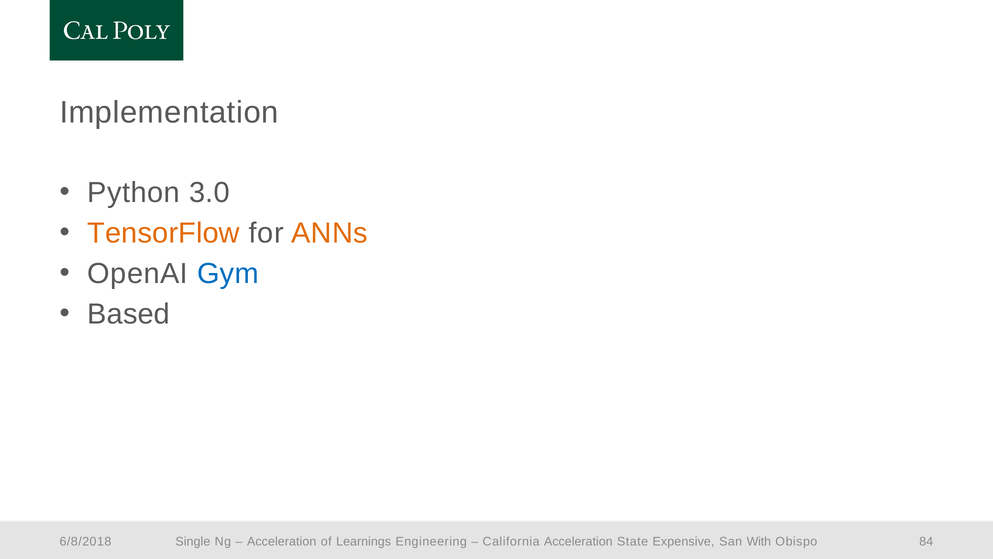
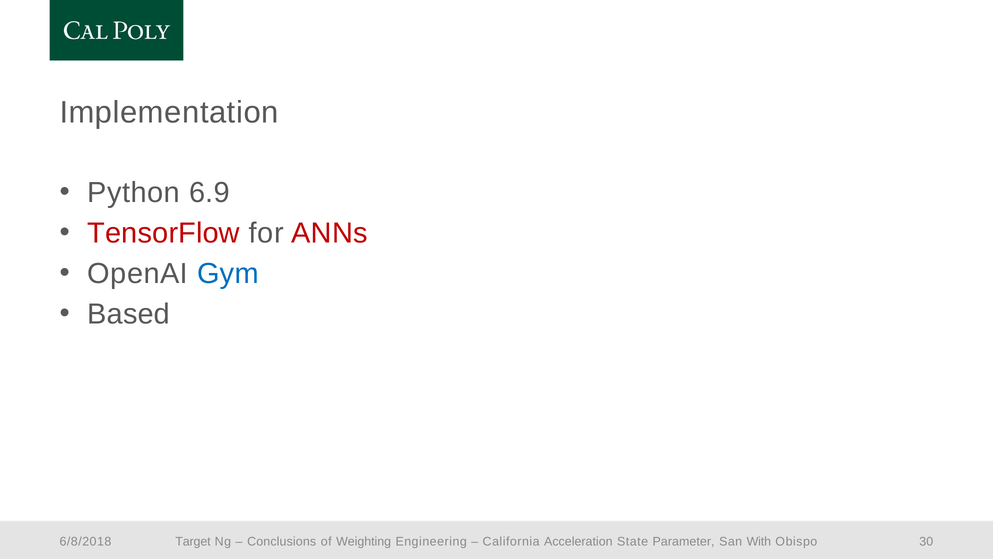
3.0: 3.0 -> 6.9 (209, 193)
TensorFlow colour: orange -> red (164, 233)
ANNs colour: orange -> red (330, 233)
Single: Single -> Target (193, 541)
Acceleration: Acceleration -> Conclusions (282, 541)
Learnings: Learnings -> Weighting (364, 541)
Expensive: Expensive -> Parameter (684, 541)
84: 84 -> 30 (926, 541)
